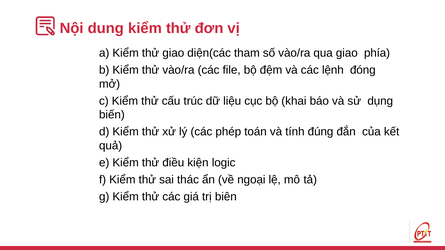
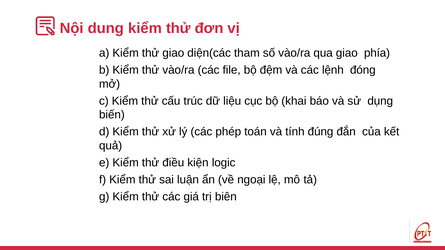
thác: thác -> luận (188, 180)
